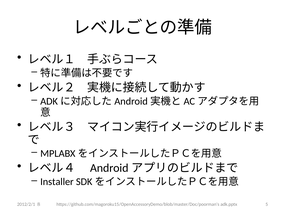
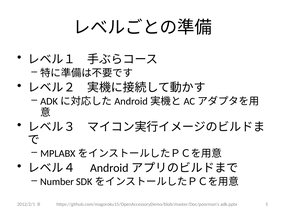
Installer: Installer -> Number (57, 182)
